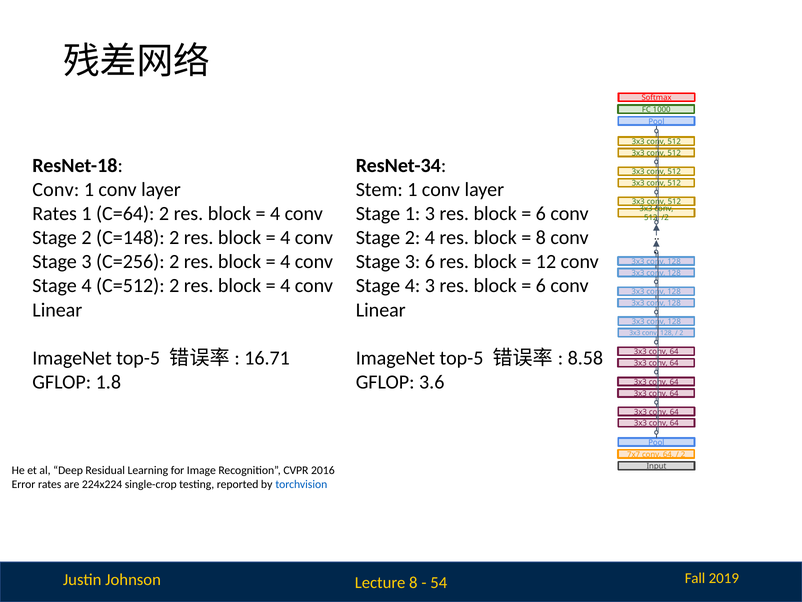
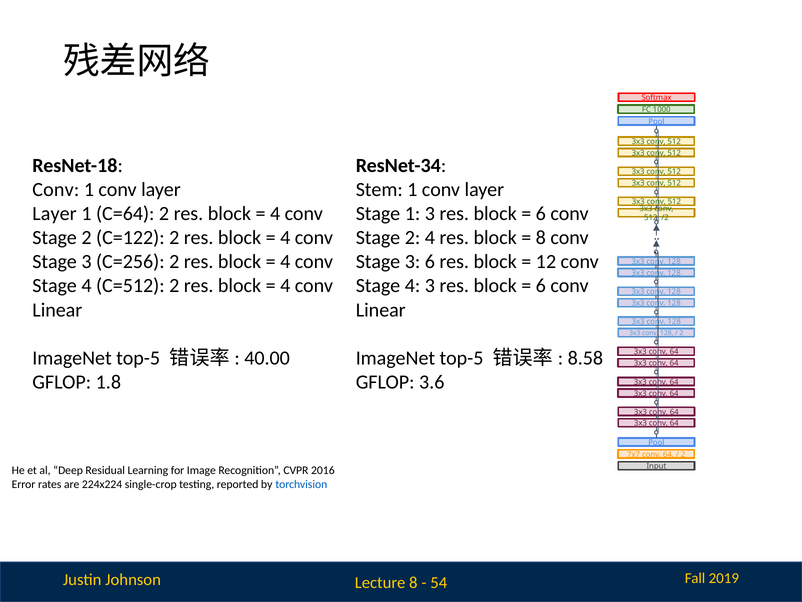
Rates: Rates -> Layer (55, 213)
C=148: C=148 -> C=122 (130, 238)
16.71: 16.71 -> 40.00 (267, 358)
